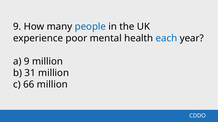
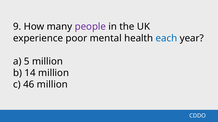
people colour: blue -> purple (90, 27)
a 9: 9 -> 5 (27, 62)
31: 31 -> 14 (30, 73)
66: 66 -> 46 (29, 85)
